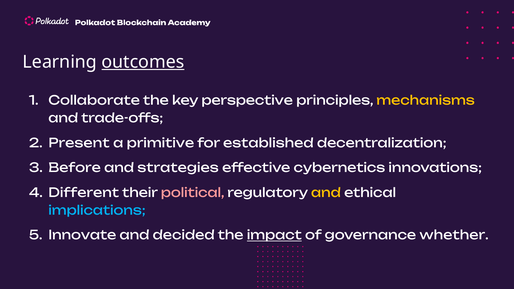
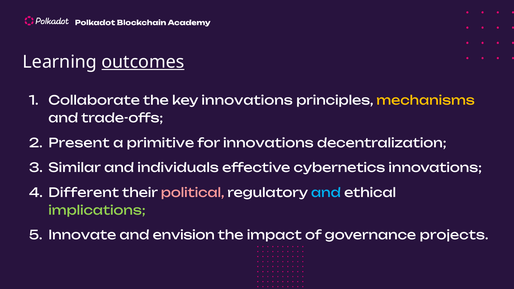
key perspective: perspective -> innovations (247, 101)
for established: established -> innovations (268, 143)
Before: Before -> Similar (75, 168)
strategies: strategies -> individuals (178, 168)
and colour: yellow -> light blue (326, 193)
implications colour: light blue -> light green (97, 211)
decided: decided -> envision (184, 236)
impact underline: present -> none (274, 236)
whether: whether -> projects (454, 236)
